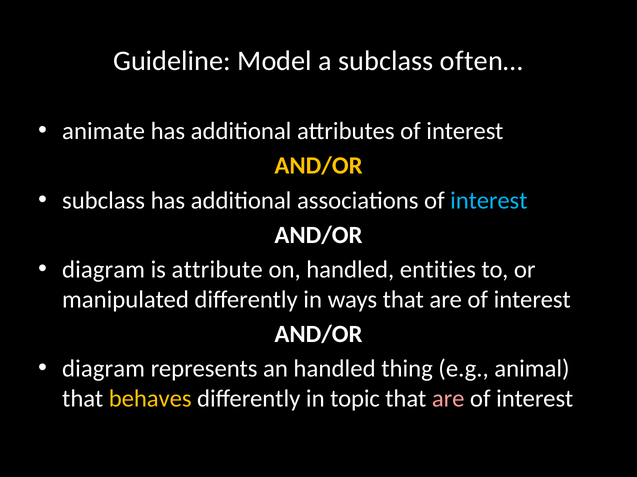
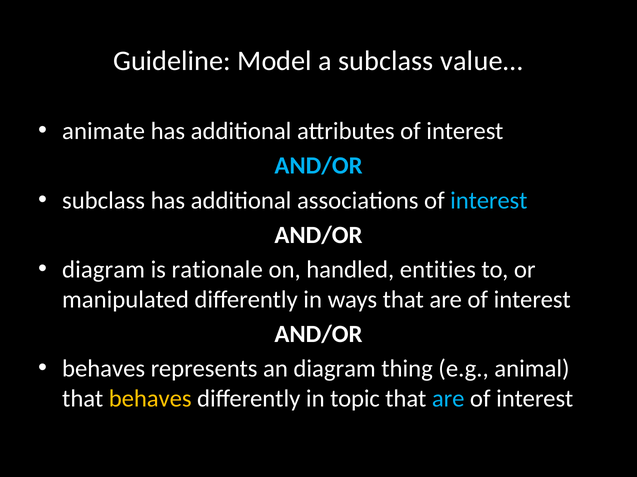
often…: often… -> value… (481, 61)
AND/OR colour: yellow -> light blue (318, 166)
attribute: attribute -> rationale (217, 270)
diagram: diagram -> behaves (104, 369)
an handled: handled -> diagram (335, 369)
are colour: pink -> light blue (448, 399)
